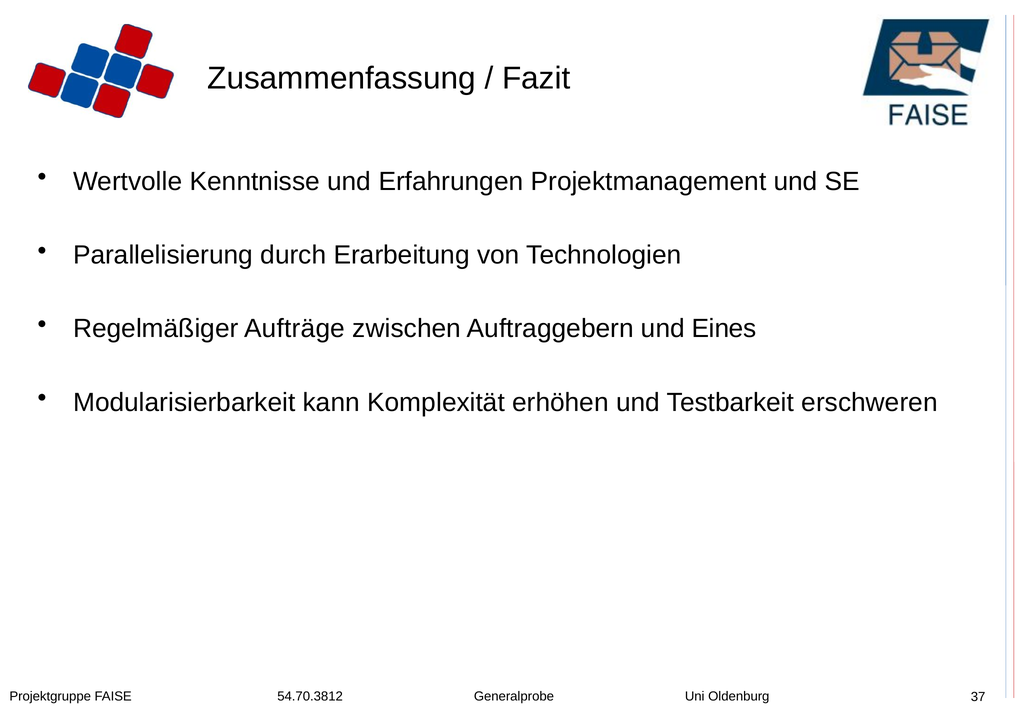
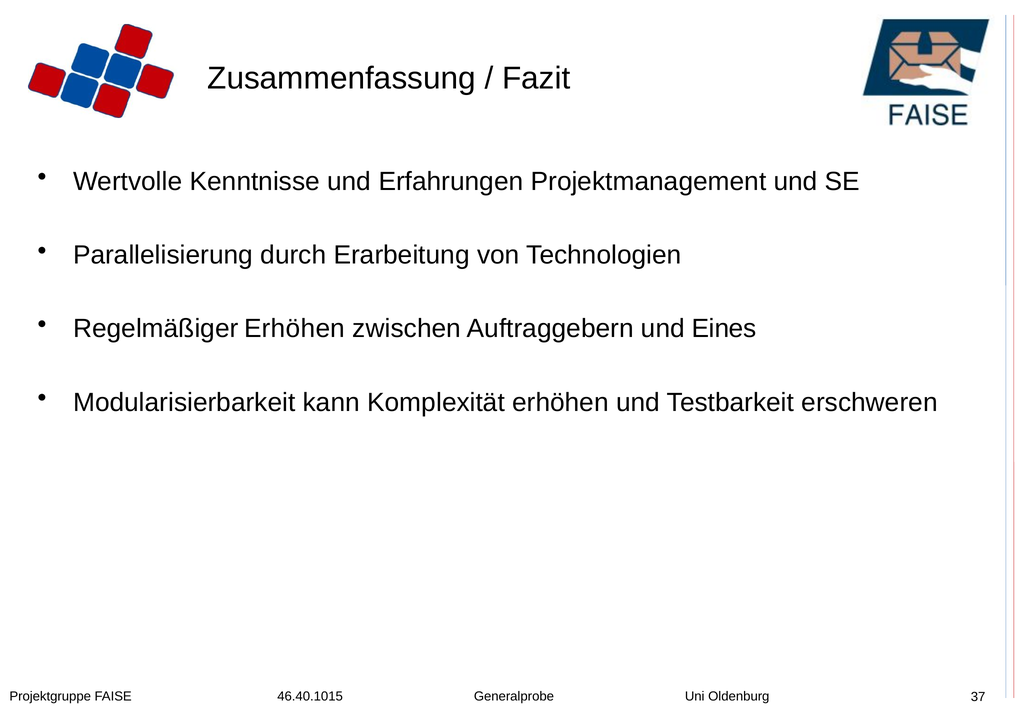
Regelmäßiger Aufträge: Aufträge -> Erhöhen (295, 329)
54.70.3812: 54.70.3812 -> 46.40.1015 (310, 697)
